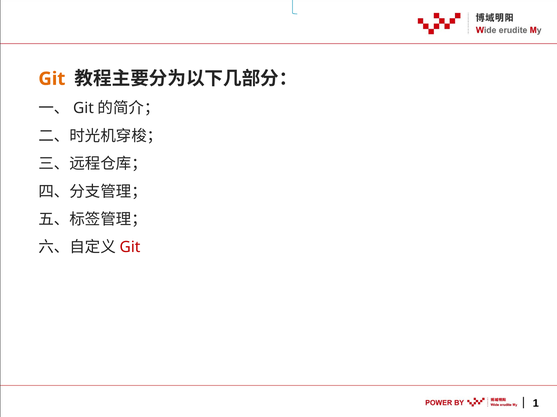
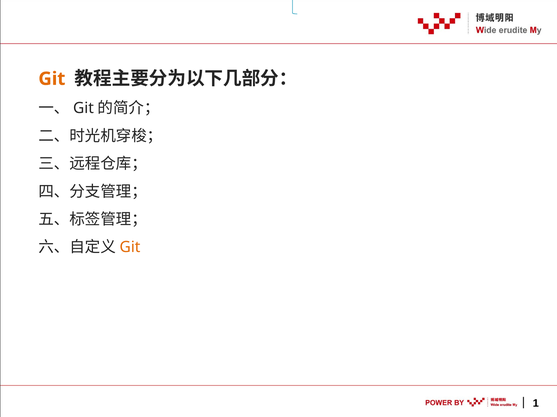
Git colour: red -> orange (130, 248)
